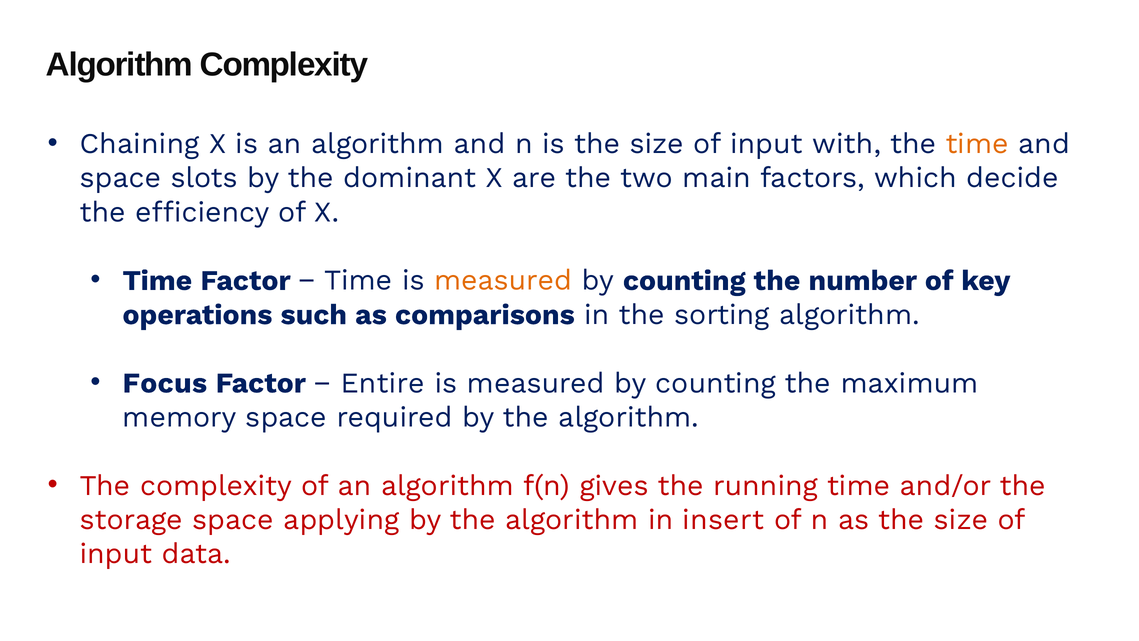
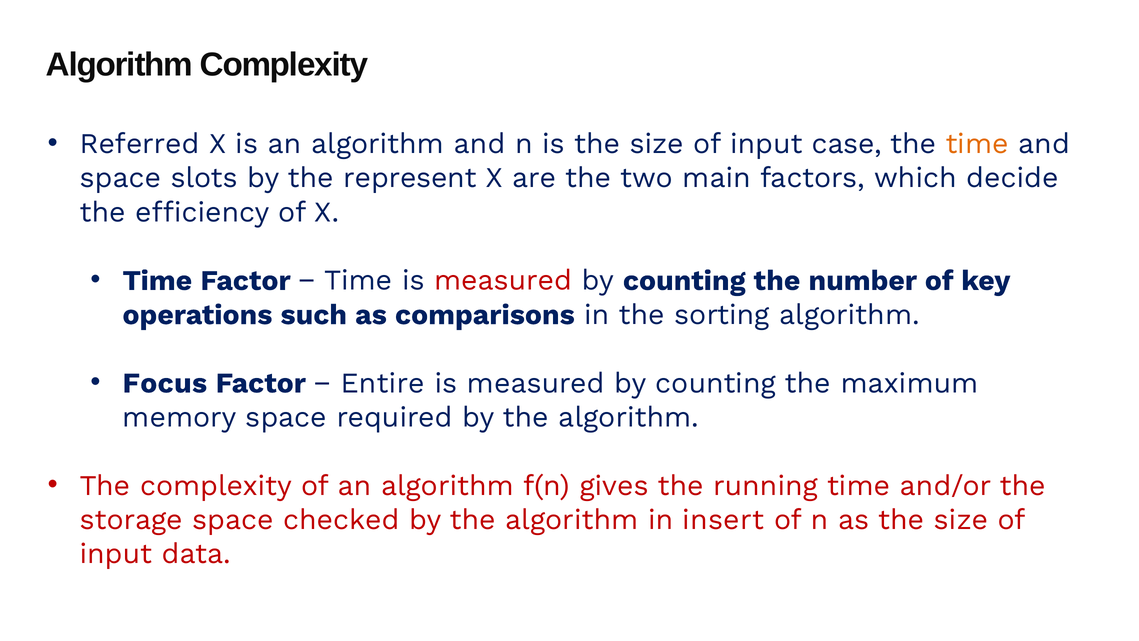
Chaining: Chaining -> Referred (140, 144)
with: with -> case (847, 144)
dominant: dominant -> represent (410, 178)
measured colour: orange -> red (503, 280)
applying: applying -> checked (341, 520)
